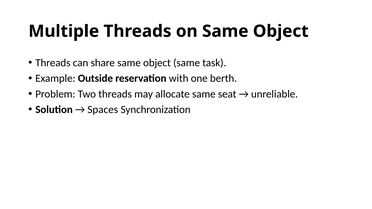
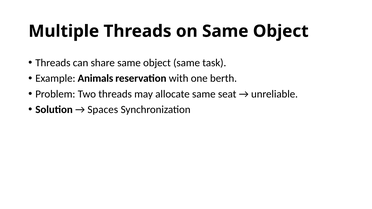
Outside: Outside -> Animals (95, 78)
